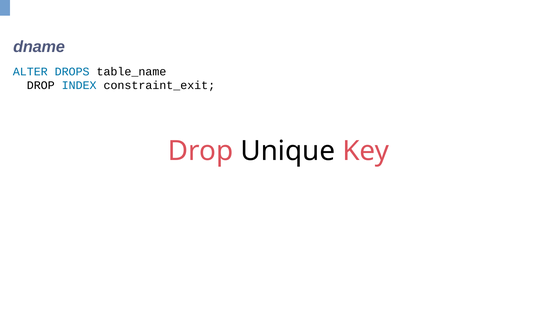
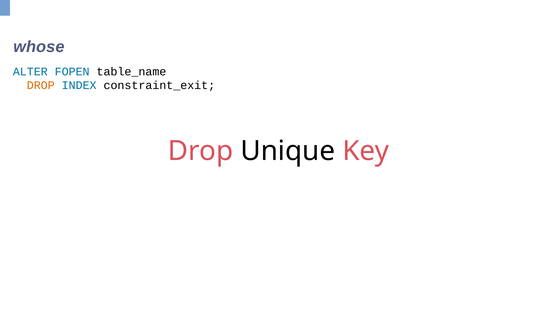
dname: dname -> whose (39, 47)
DROPS: DROPS -> FOPEN (72, 72)
DROP colour: black -> orange (41, 86)
